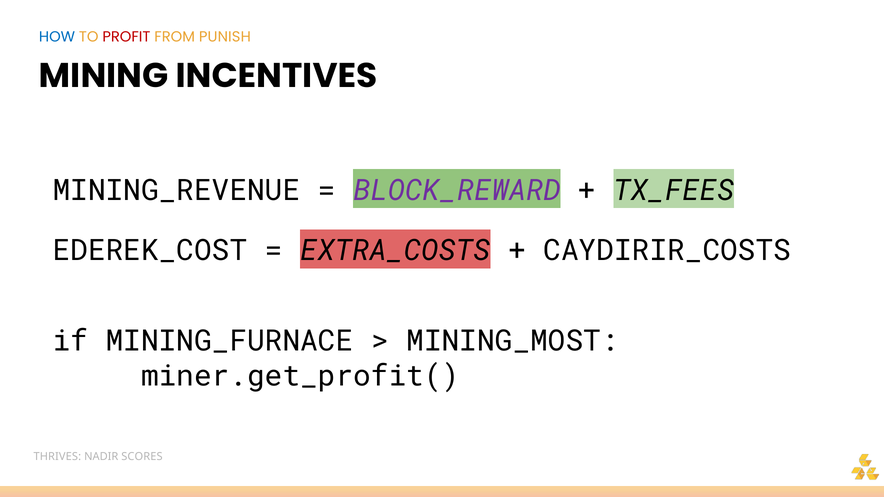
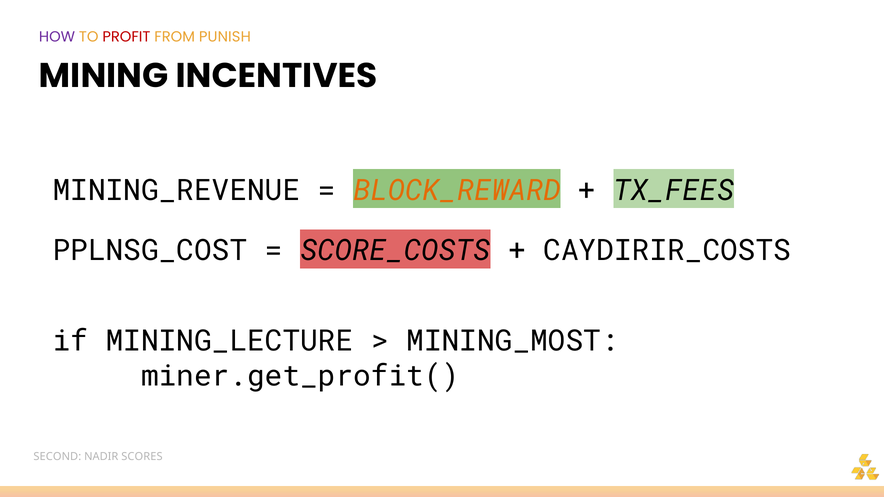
HOW colour: blue -> purple (57, 37)
BLOCK_REWARD colour: purple -> orange (457, 190)
EDEREK_COST: EDEREK_COST -> PPLNSG_COST (150, 251)
EXTRA_COSTS: EXTRA_COSTS -> SCORE_COSTS (395, 251)
MINING_FURNACE: MINING_FURNACE -> MINING_LECTURE (230, 341)
THRIVES: THRIVES -> SECOND (57, 457)
